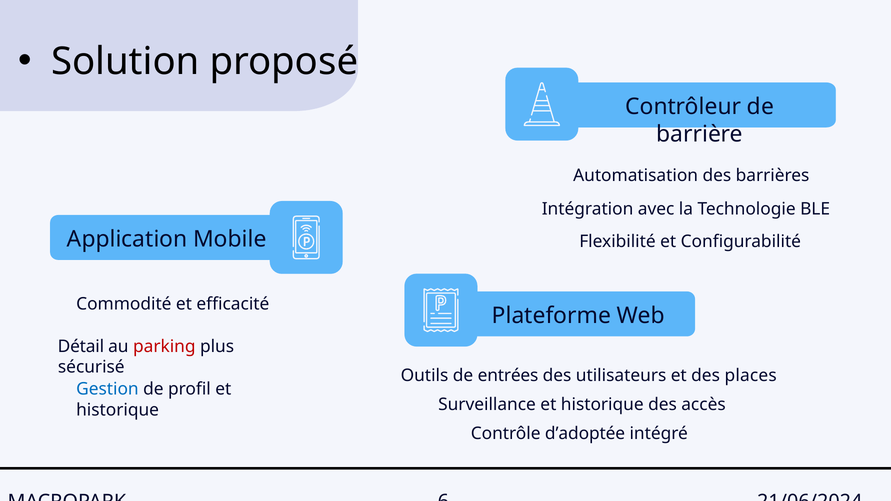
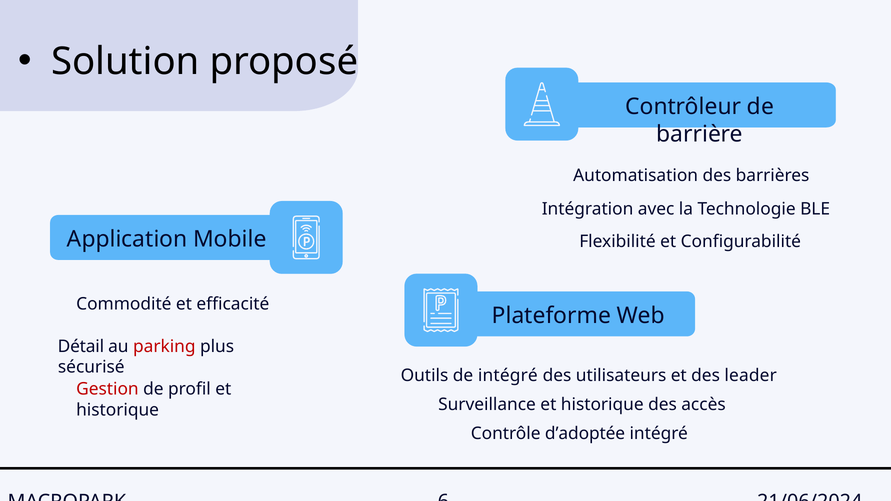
de entrées: entrées -> intégré (508, 376)
places: places -> leader (751, 376)
Gestion colour: blue -> red (107, 389)
